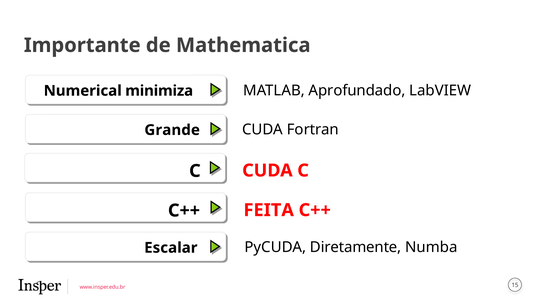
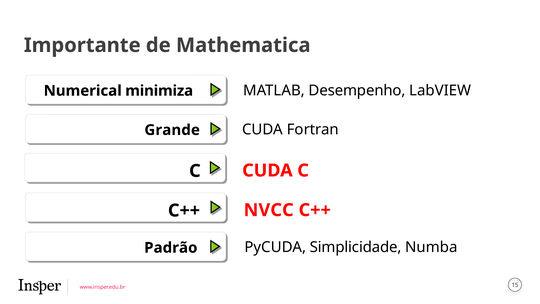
Aprofundado: Aprofundado -> Desempenho (357, 90)
FEITA: FEITA -> NVCC (269, 210)
Diretamente: Diretamente -> Simplicidade (356, 247)
Escalar: Escalar -> Padrão (171, 248)
